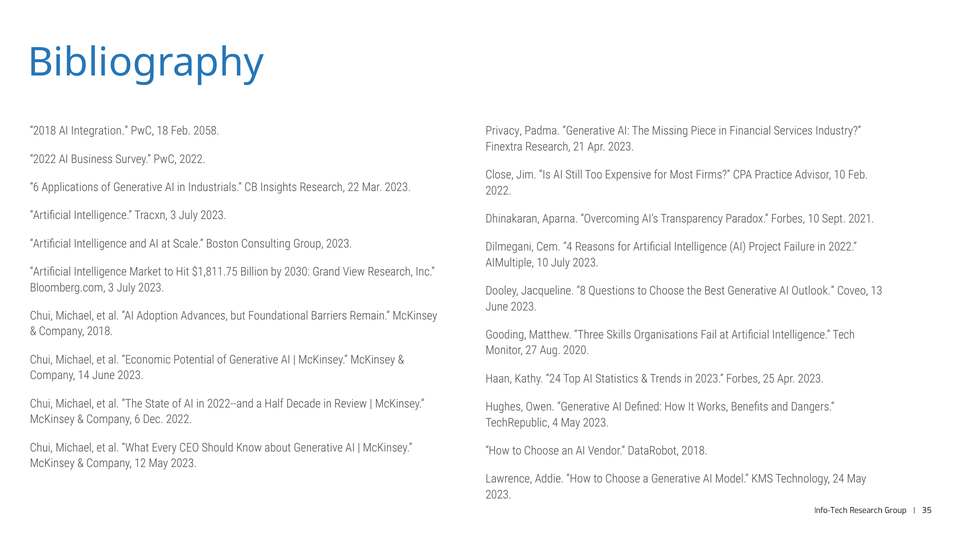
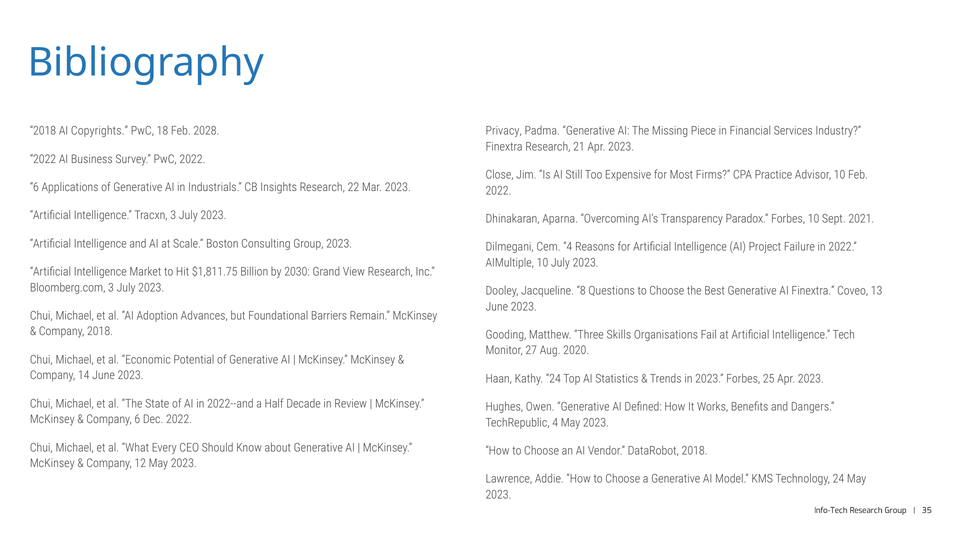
Integration: Integration -> Copyrights (99, 131)
2058: 2058 -> 2028 (206, 131)
AI Outlook: Outlook -> Finextra (813, 291)
